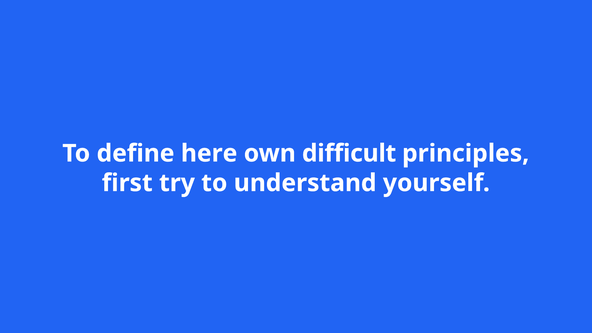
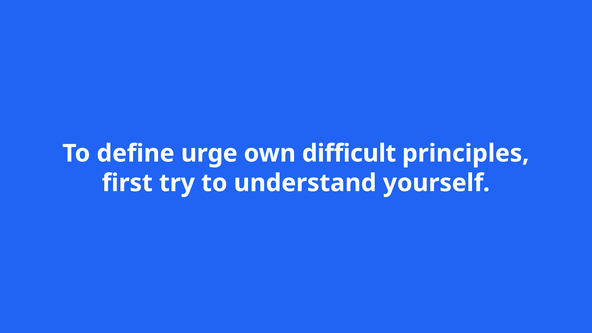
here: here -> urge (209, 153)
